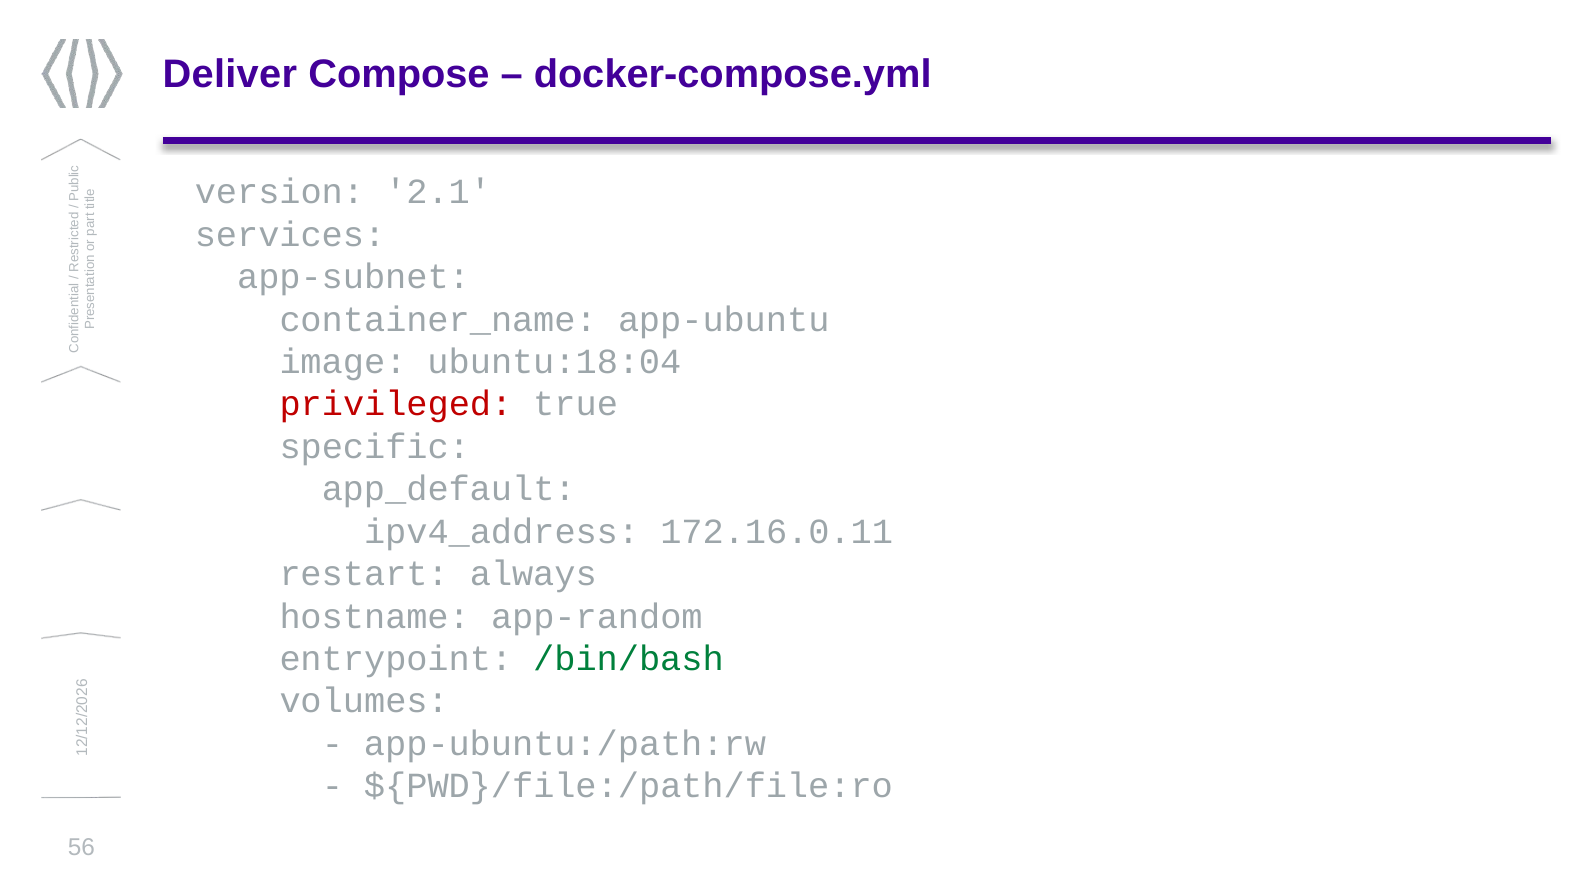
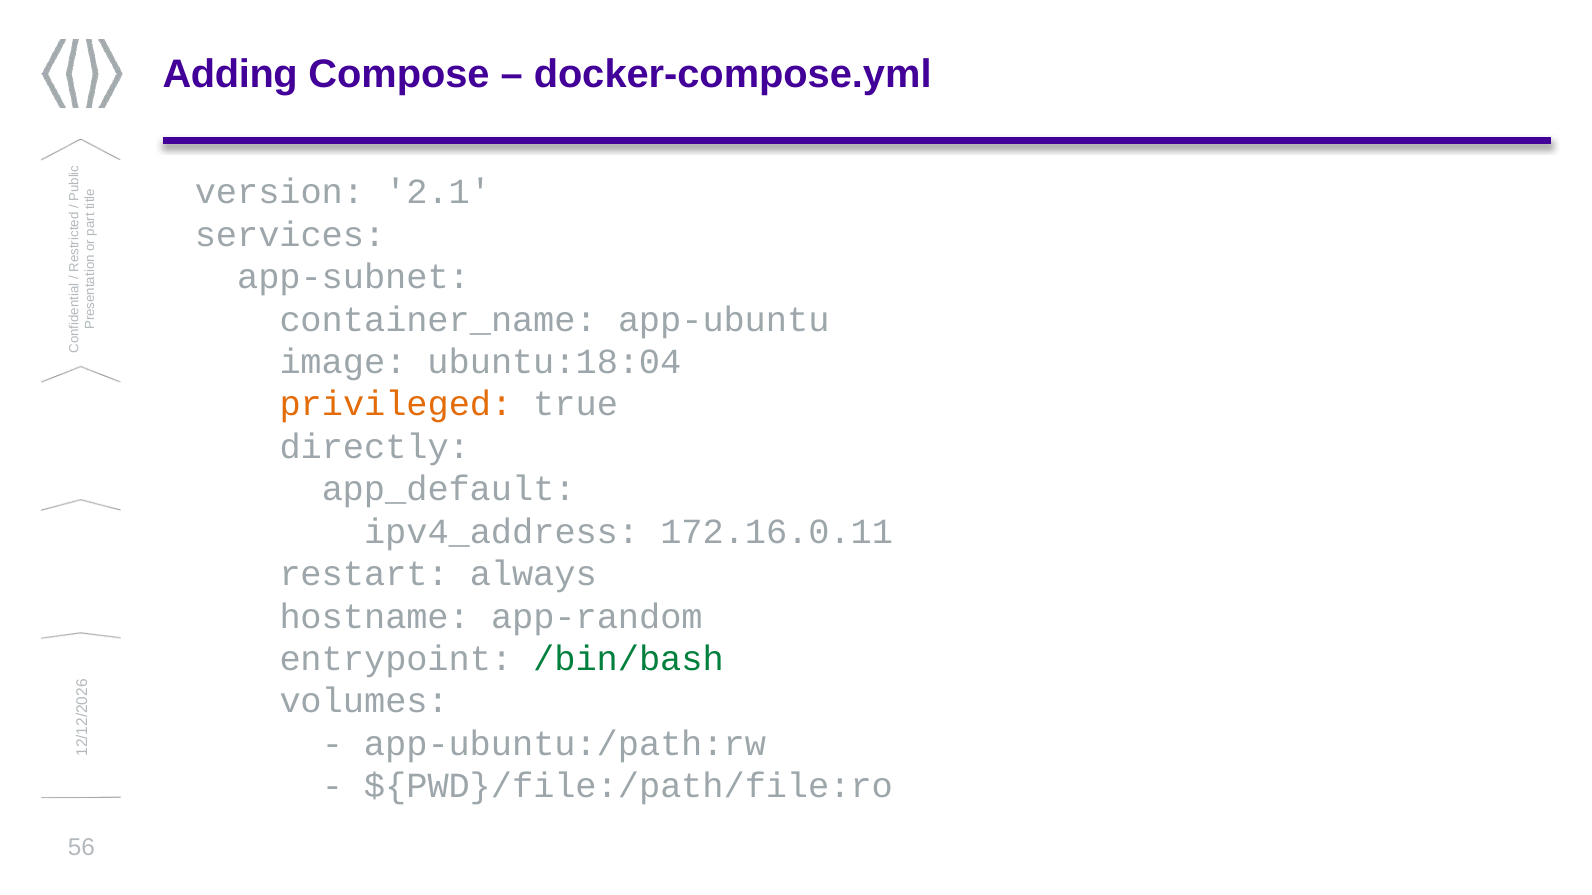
Deliver: Deliver -> Adding (230, 74)
privileged colour: red -> orange (396, 405)
specific: specific -> directly (375, 447)
